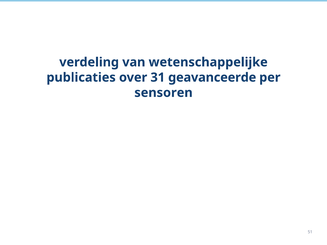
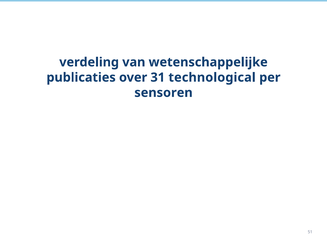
geavanceerde: geavanceerde -> technological (212, 78)
